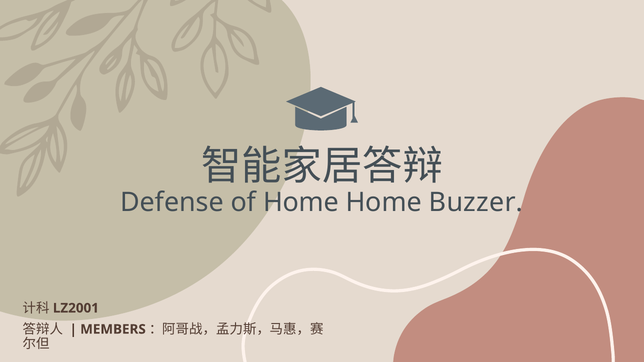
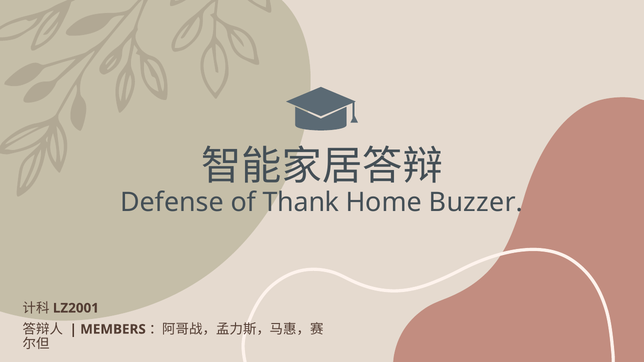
of Home: Home -> Thank (301, 203)
